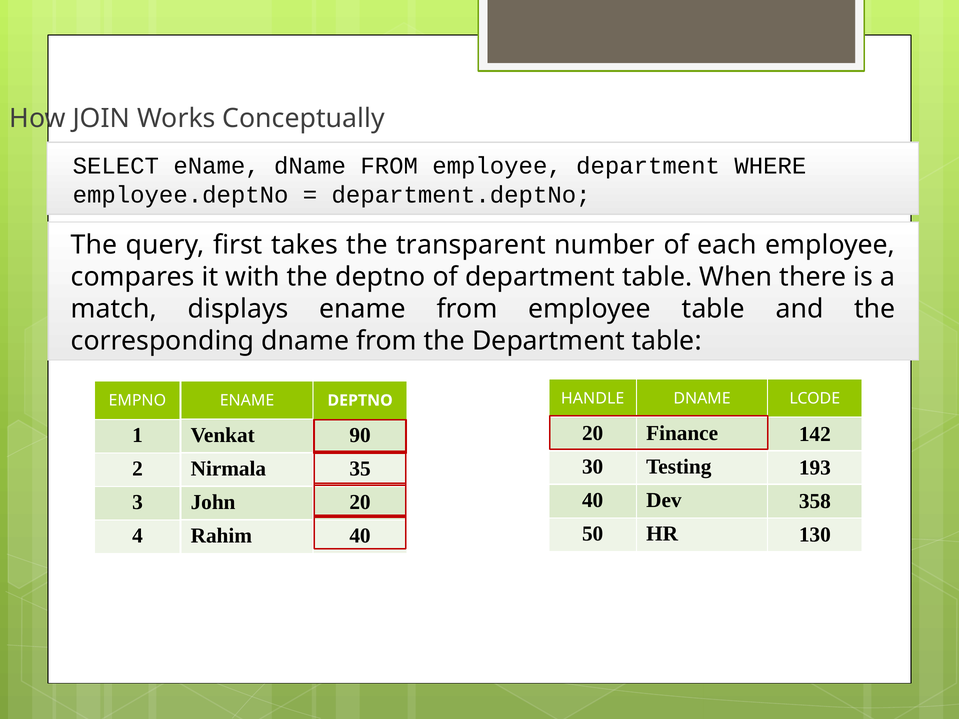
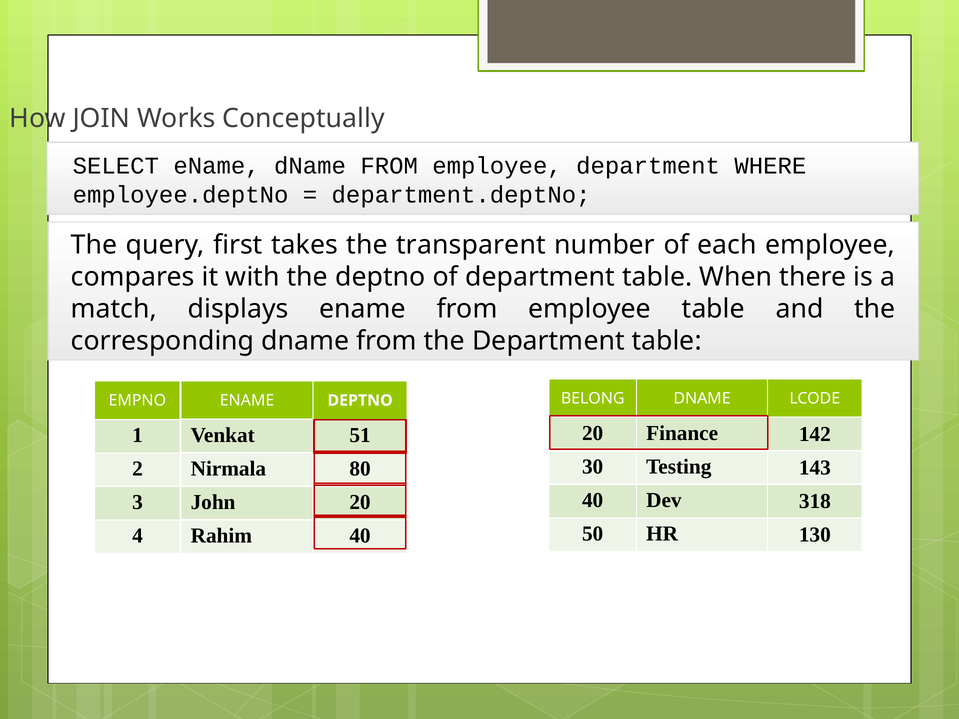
HANDLE: HANDLE -> BELONG (593, 398)
90: 90 -> 51 (360, 435)
193: 193 -> 143 (815, 468)
35: 35 -> 80 (360, 469)
358: 358 -> 318 (815, 501)
